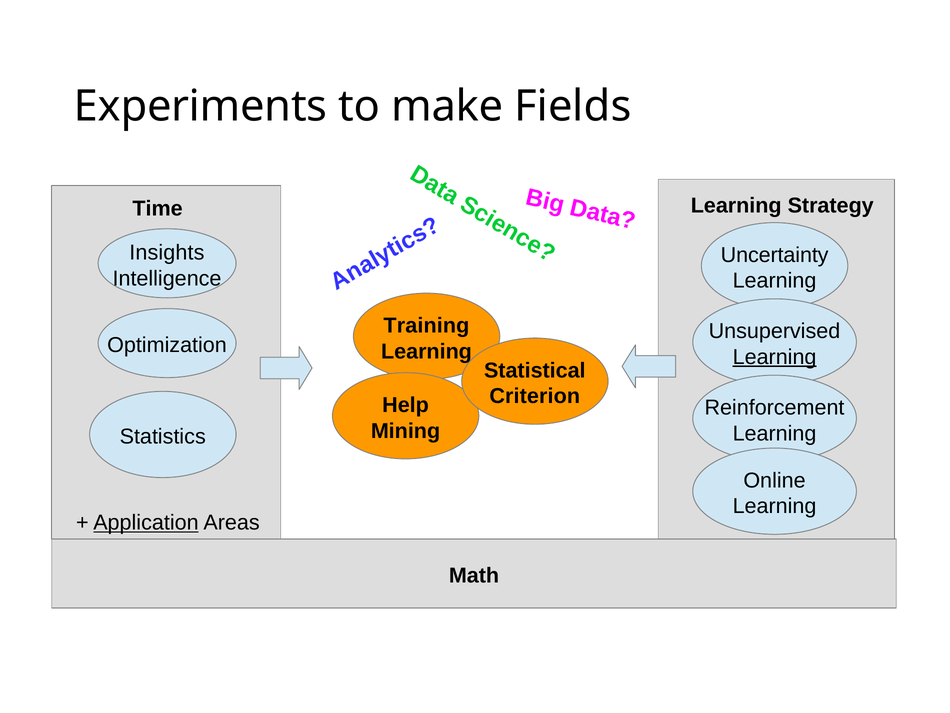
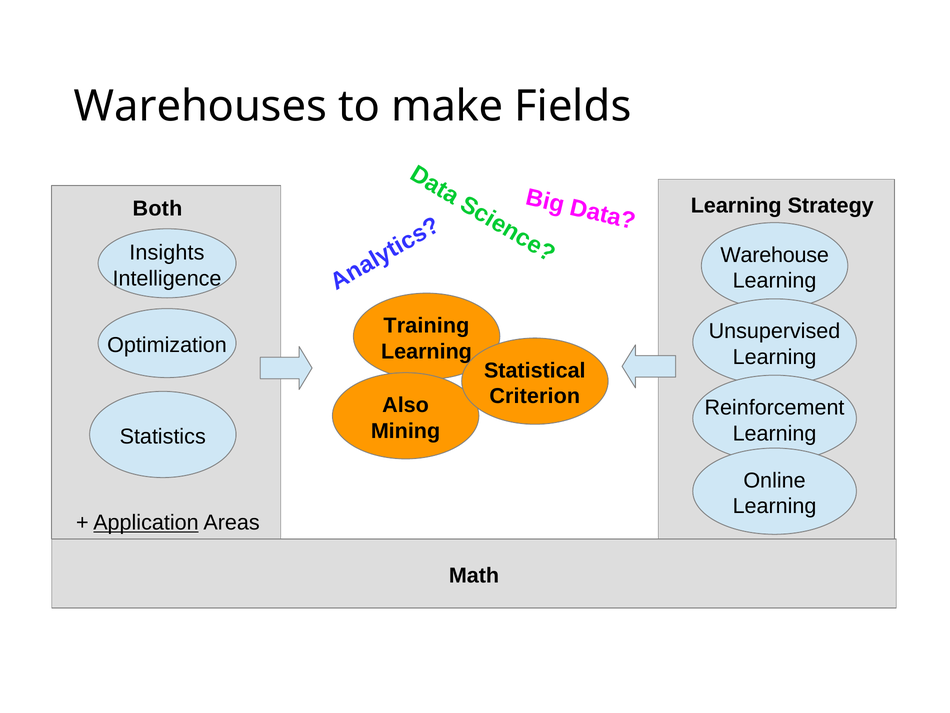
Experiments: Experiments -> Warehouses (201, 107)
Time: Time -> Both (157, 209)
Uncertainty: Uncertainty -> Warehouse (775, 255)
Learning underline: present -> none (775, 357)
Help: Help -> Also (406, 405)
